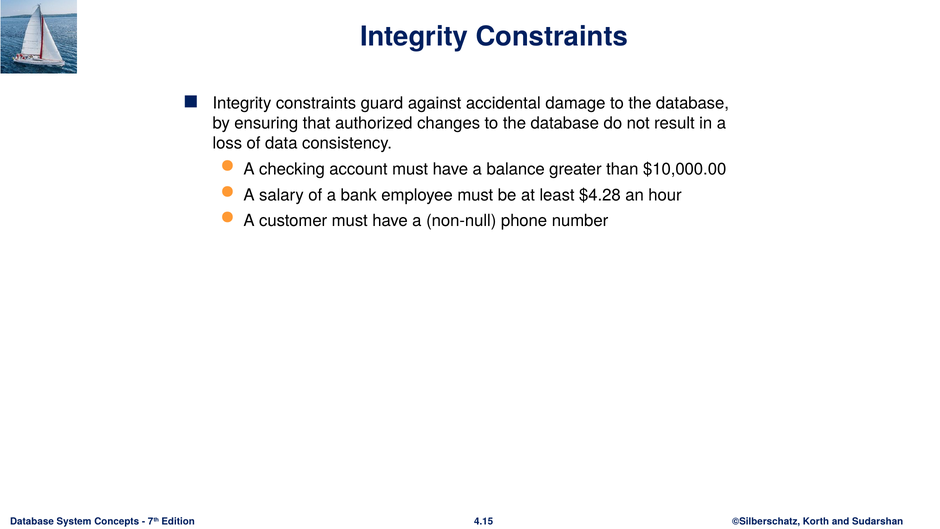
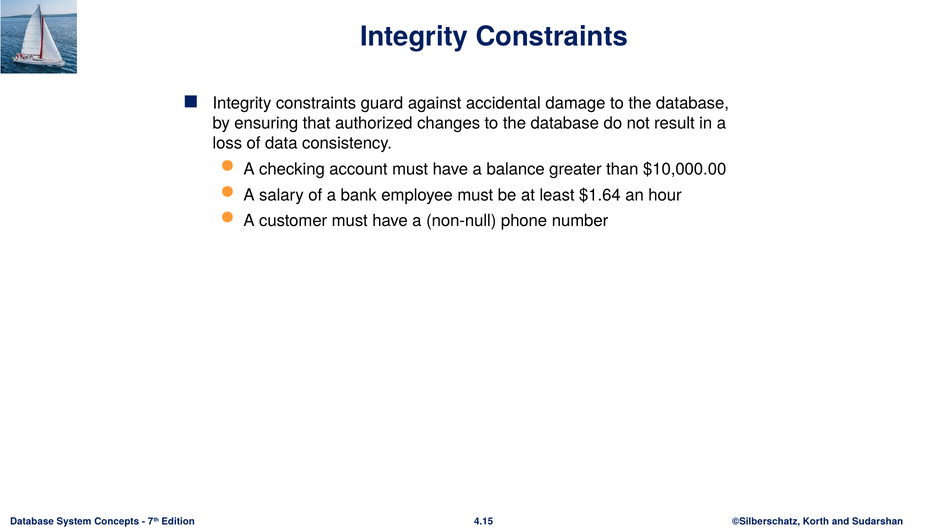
$4.28: $4.28 -> $1.64 (600, 195)
